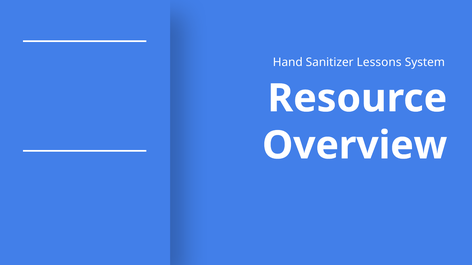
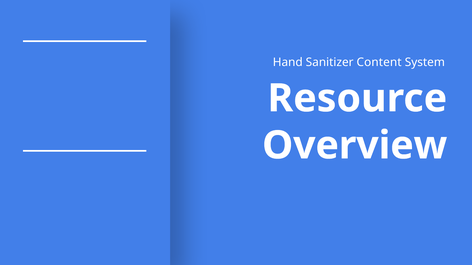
Lessons: Lessons -> Content (379, 62)
